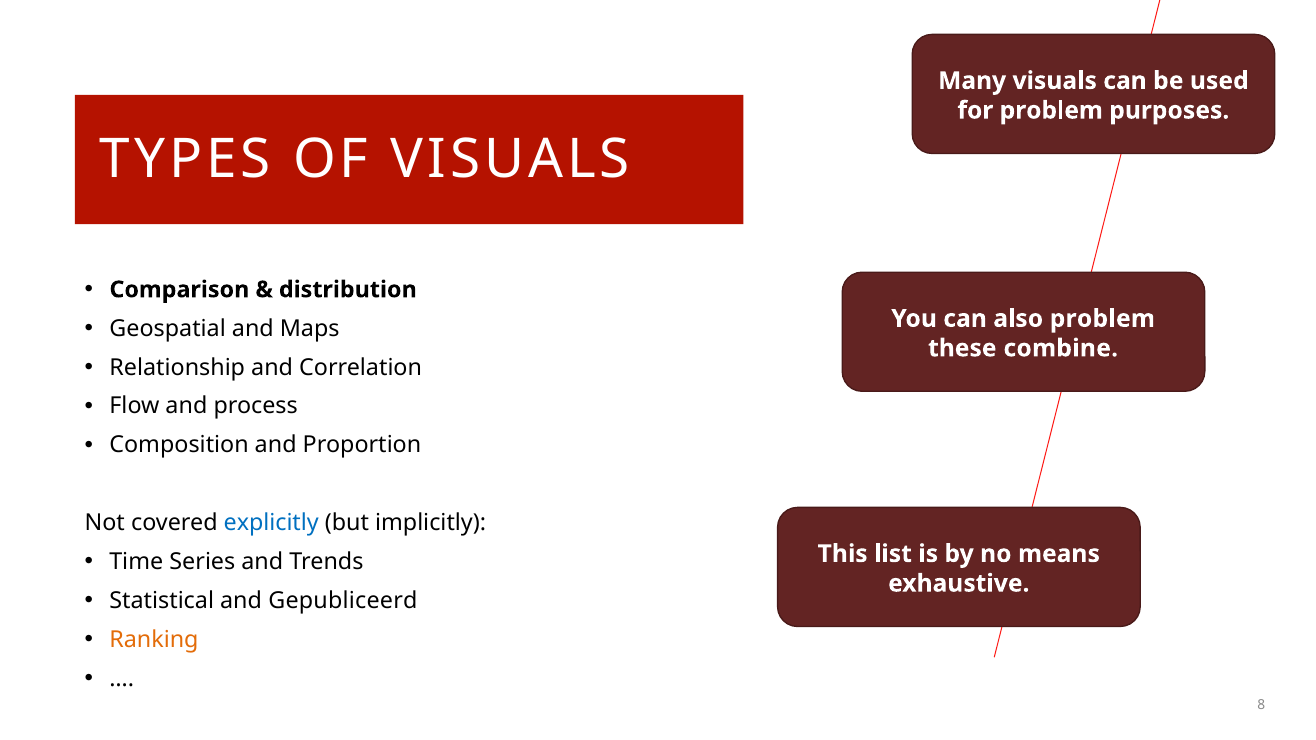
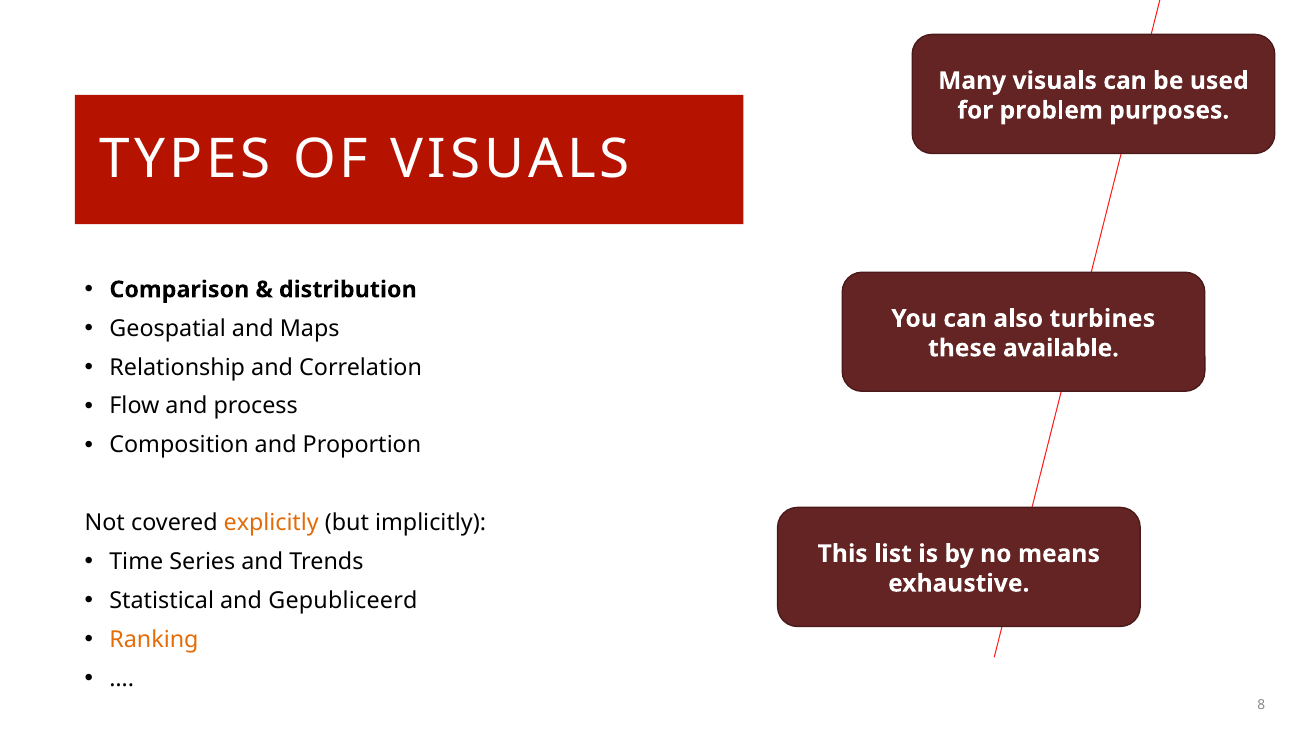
also problem: problem -> turbines (1102, 319)
combine: combine -> available (1061, 348)
explicitly colour: blue -> orange (271, 523)
